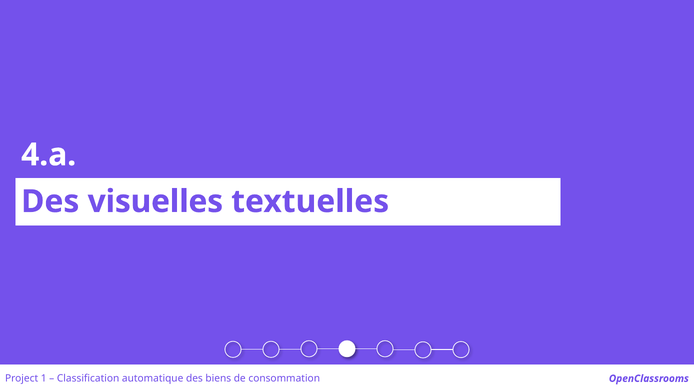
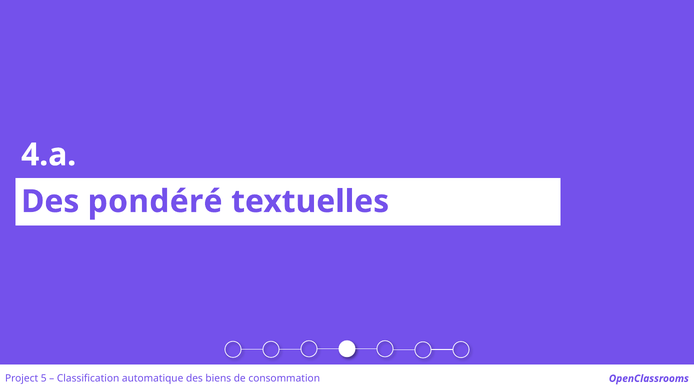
visuelles: visuelles -> pondéré (155, 201)
1: 1 -> 5 (44, 378)
